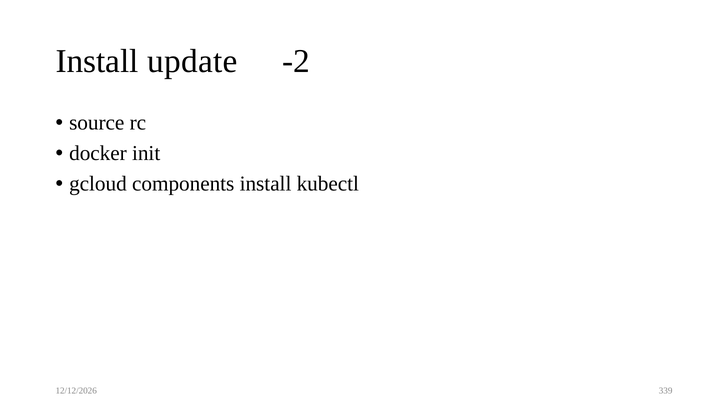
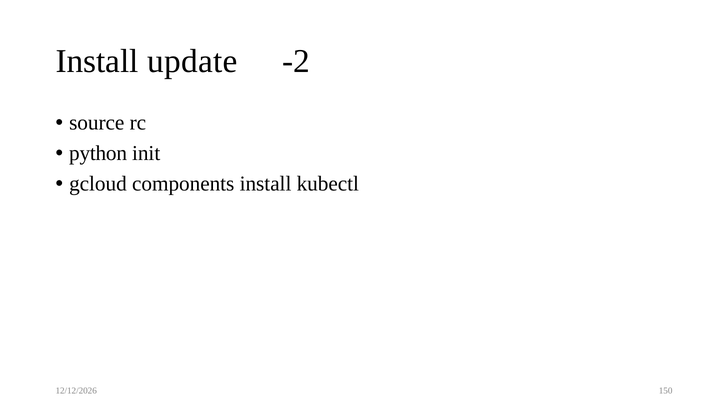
docker: docker -> python (98, 154)
339: 339 -> 150 (666, 391)
